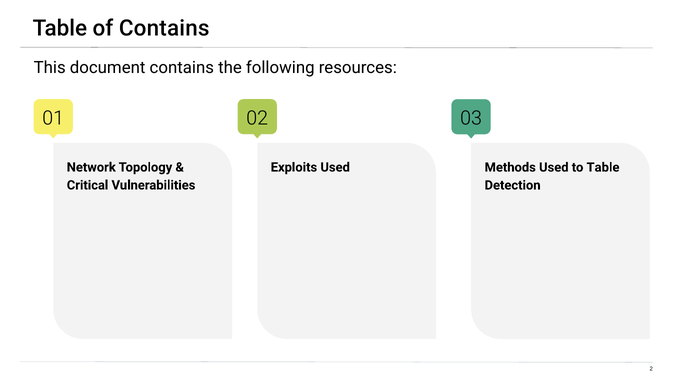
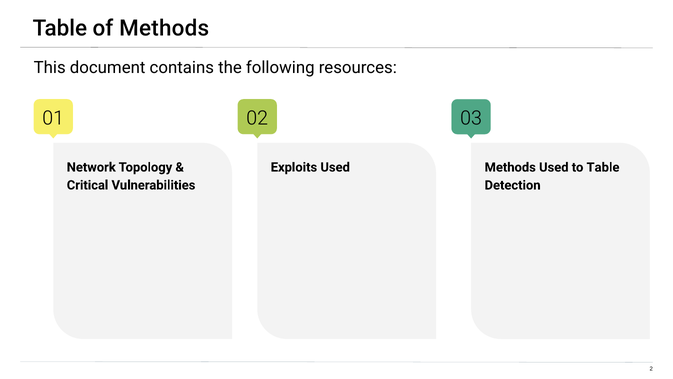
of Contains: Contains -> Methods (164, 28)
